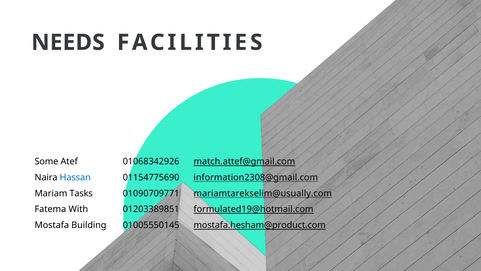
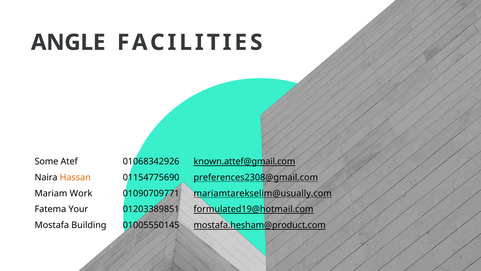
NEEDS: NEEDS -> ANGLE (68, 42)
match.attef@gmail.com: match.attef@gmail.com -> known.attef@gmail.com (244, 161)
Hassan colour: blue -> orange (75, 177)
information2308@gmail.com: information2308@gmail.com -> preferences2308@gmail.com (256, 177)
Tasks: Tasks -> Work (81, 193)
With: With -> Your (78, 209)
